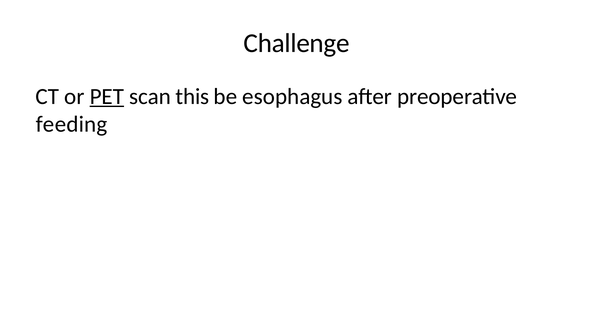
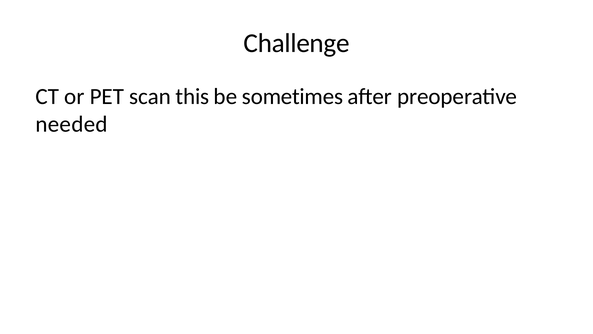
PET underline: present -> none (107, 96)
esophagus: esophagus -> sometimes (293, 96)
feeding: feeding -> needed (72, 124)
